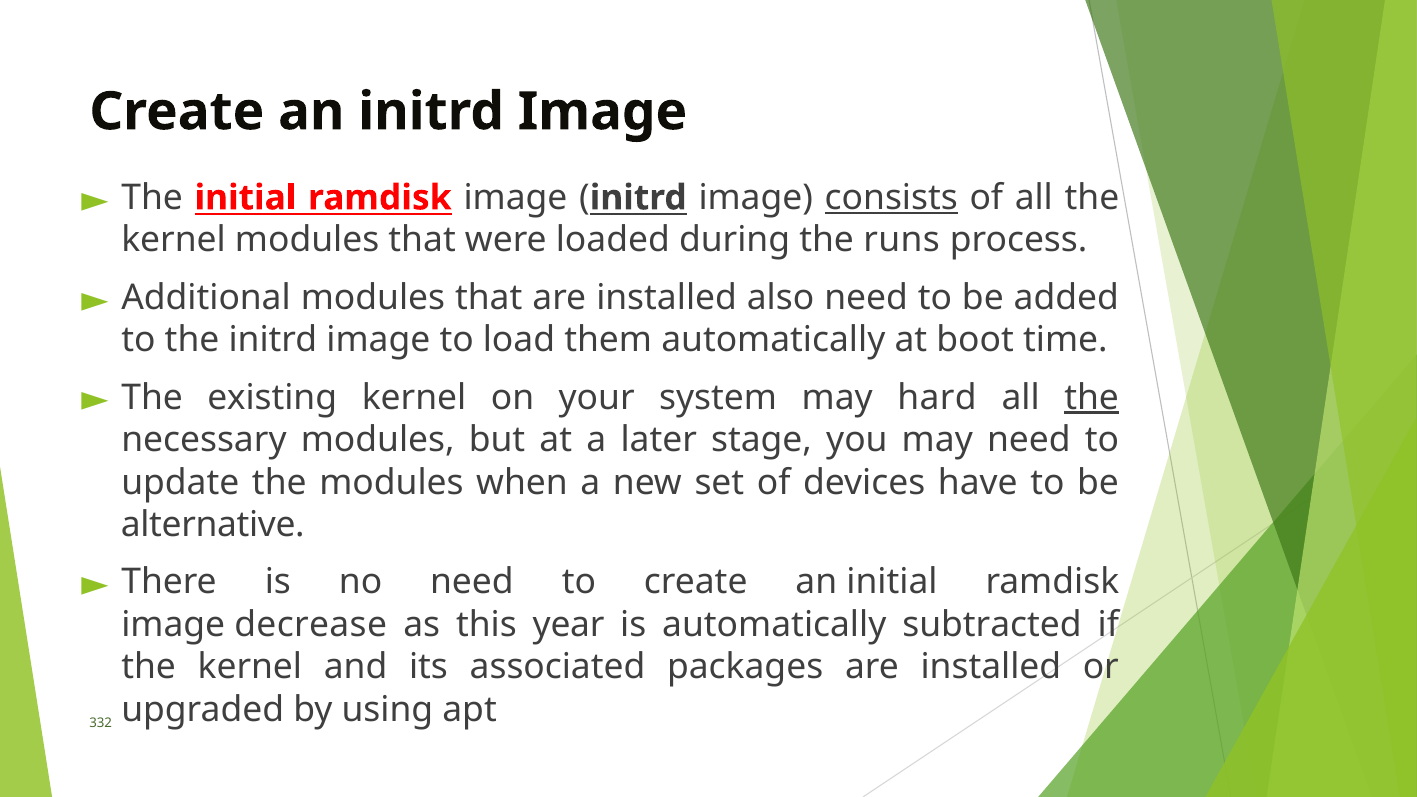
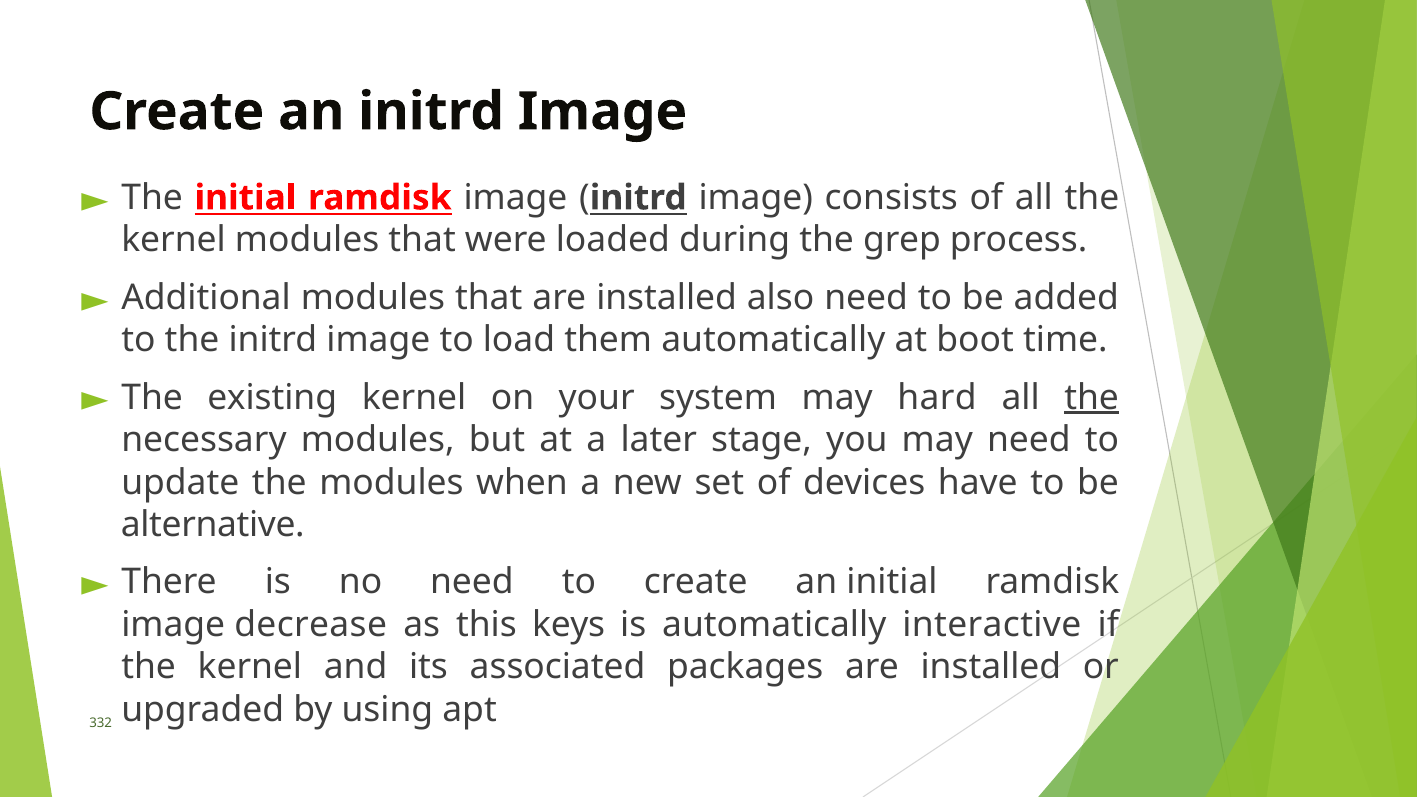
consists underline: present -> none (891, 198)
runs: runs -> grep (902, 240)
year: year -> keys (569, 625)
subtracted: subtracted -> interactive (992, 625)
